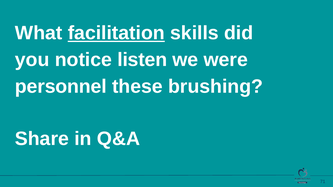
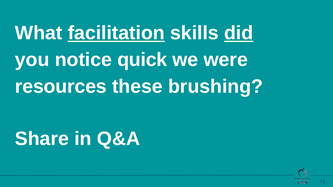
did underline: none -> present (239, 33)
listen: listen -> quick (142, 60)
personnel: personnel -> resources (61, 87)
